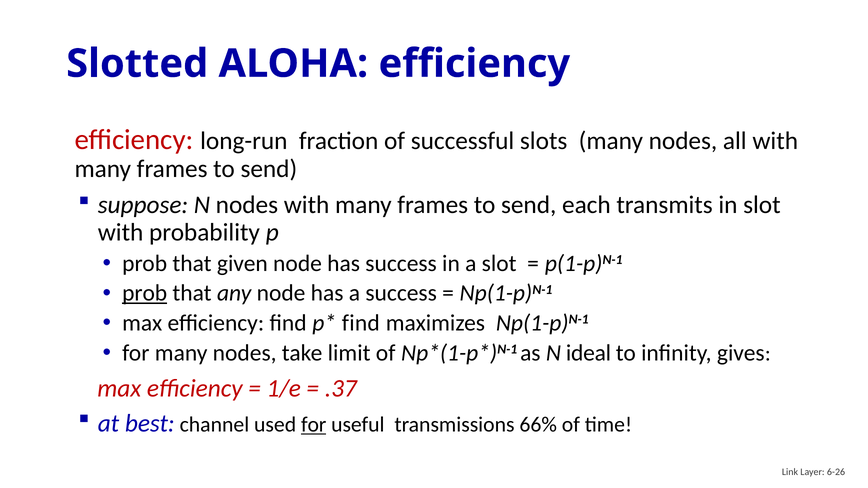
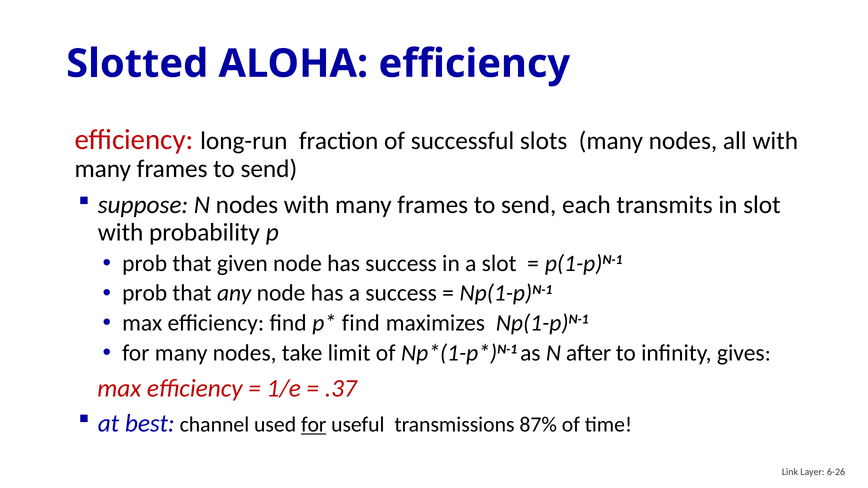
prob underline: present -> none (145, 293)
ideal: ideal -> after (589, 353)
66%: 66% -> 87% (538, 425)
